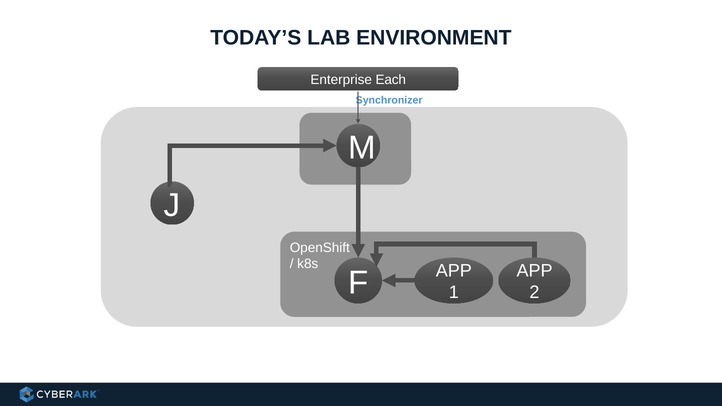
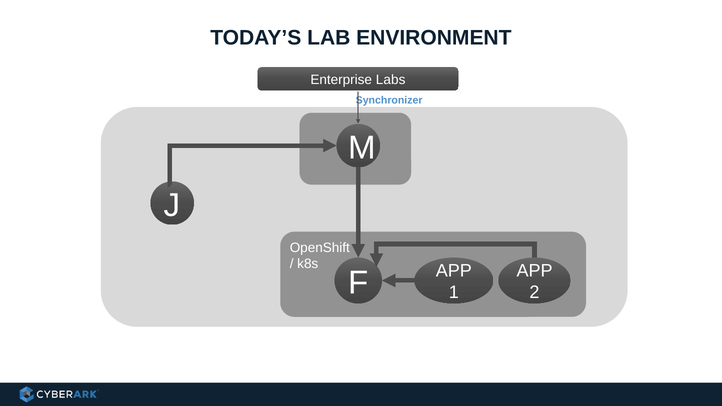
Each: Each -> Labs (391, 80)
